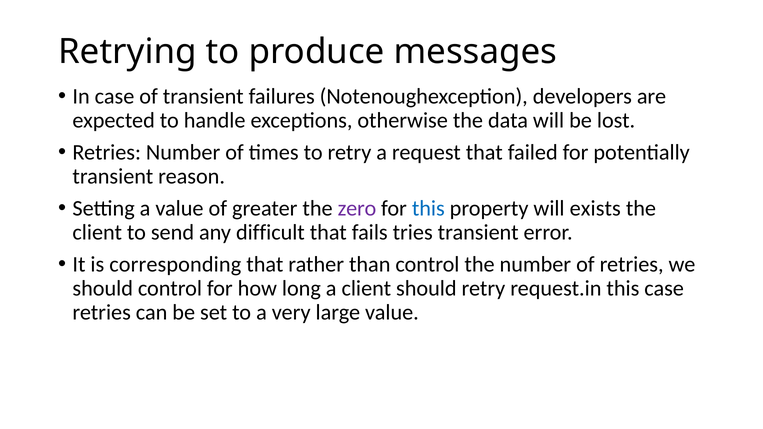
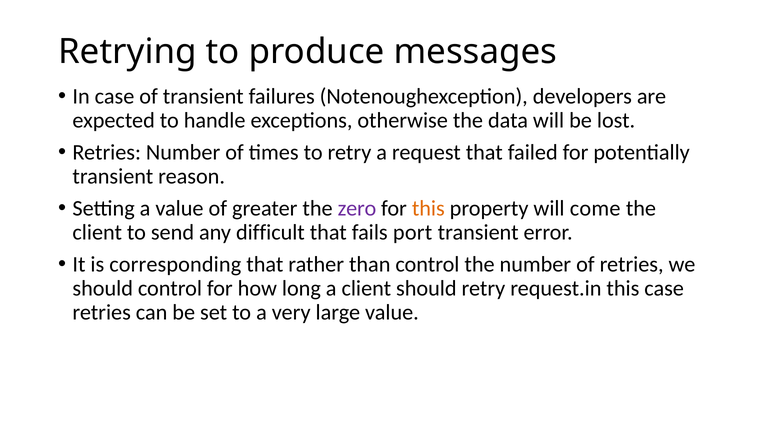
this colour: blue -> orange (428, 208)
exists: exists -> come (595, 208)
tries: tries -> port (413, 232)
